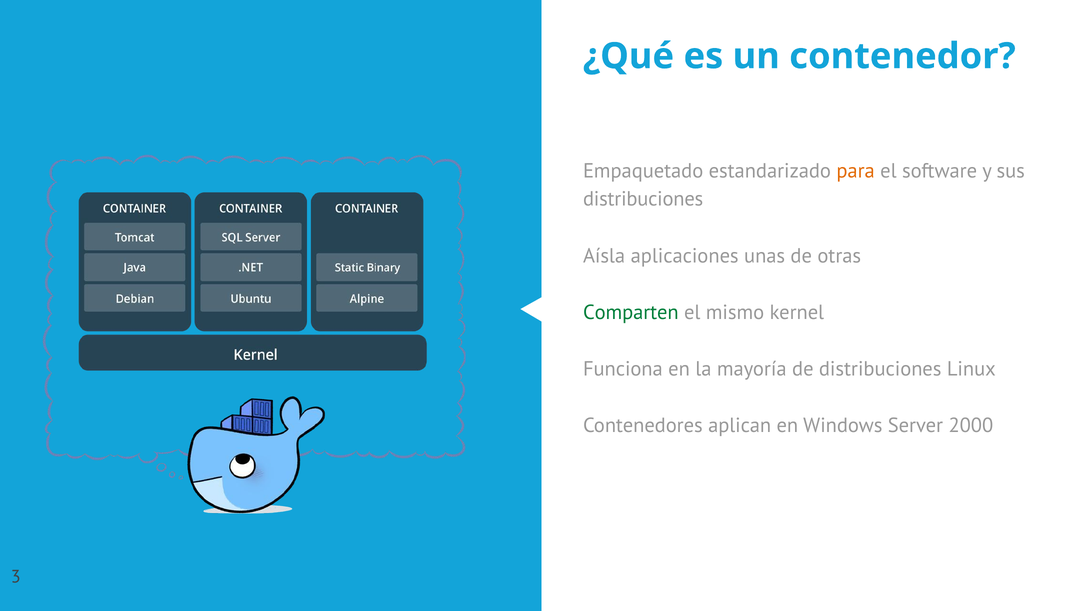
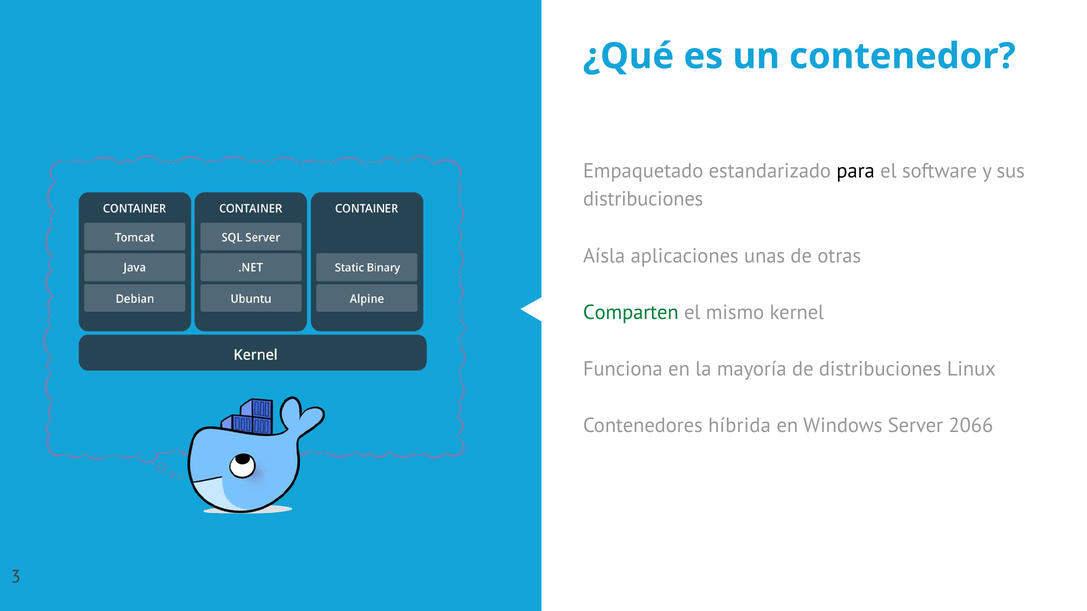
para colour: orange -> black (856, 171)
aplican: aplican -> híbrida (740, 426)
2000: 2000 -> 2066 (971, 426)
